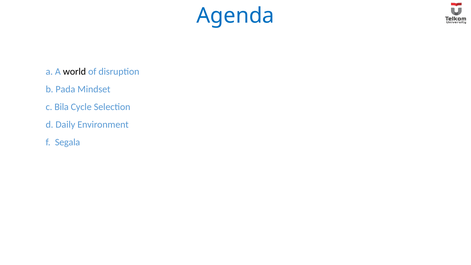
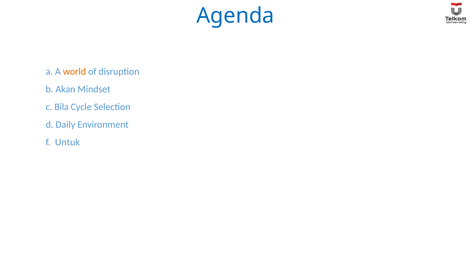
world colour: black -> orange (74, 72)
Pada: Pada -> Akan (65, 89)
Segala: Segala -> Untuk (67, 142)
